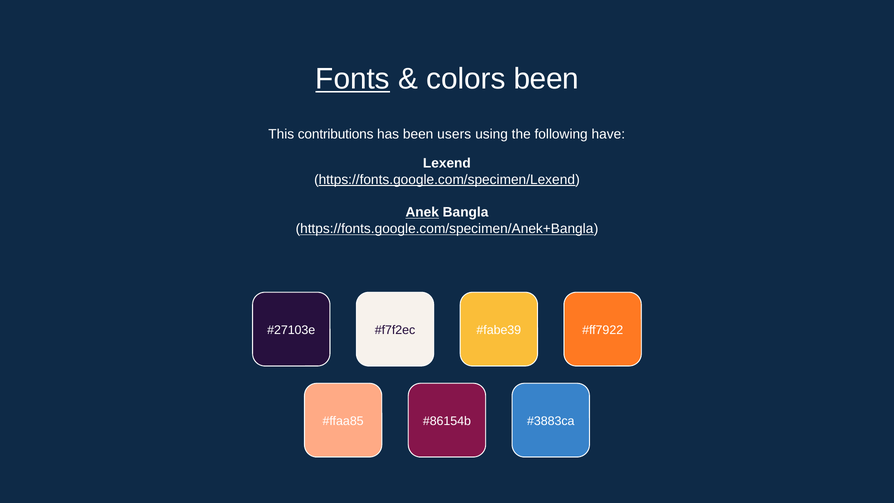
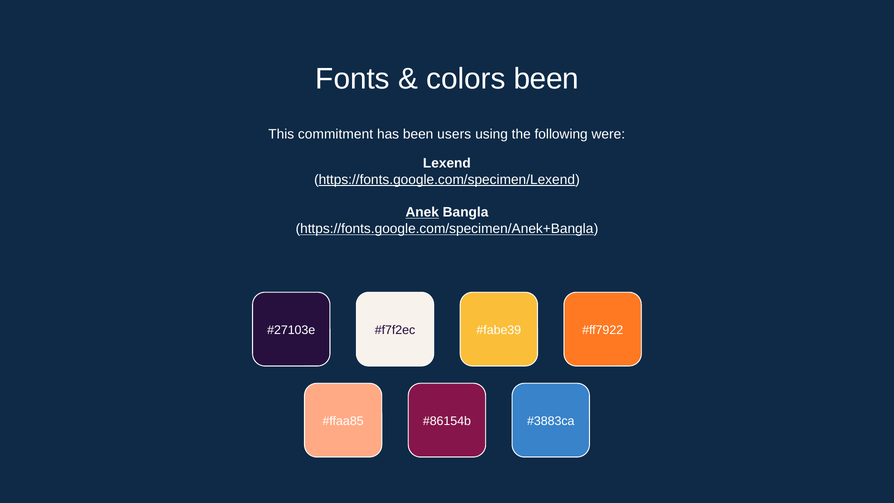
Fonts underline: present -> none (353, 79)
contributions: contributions -> commitment (336, 134)
have: have -> were (608, 134)
